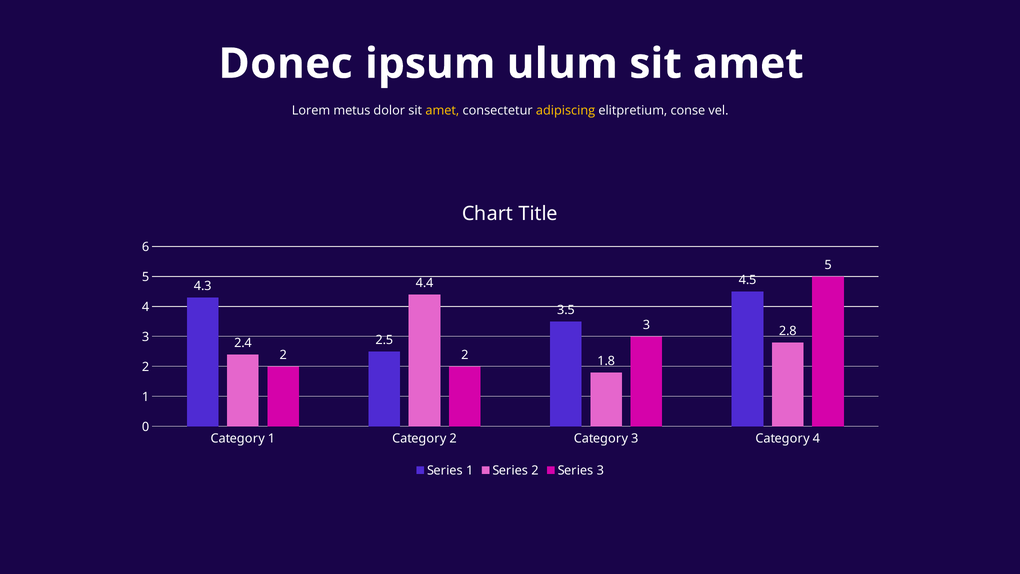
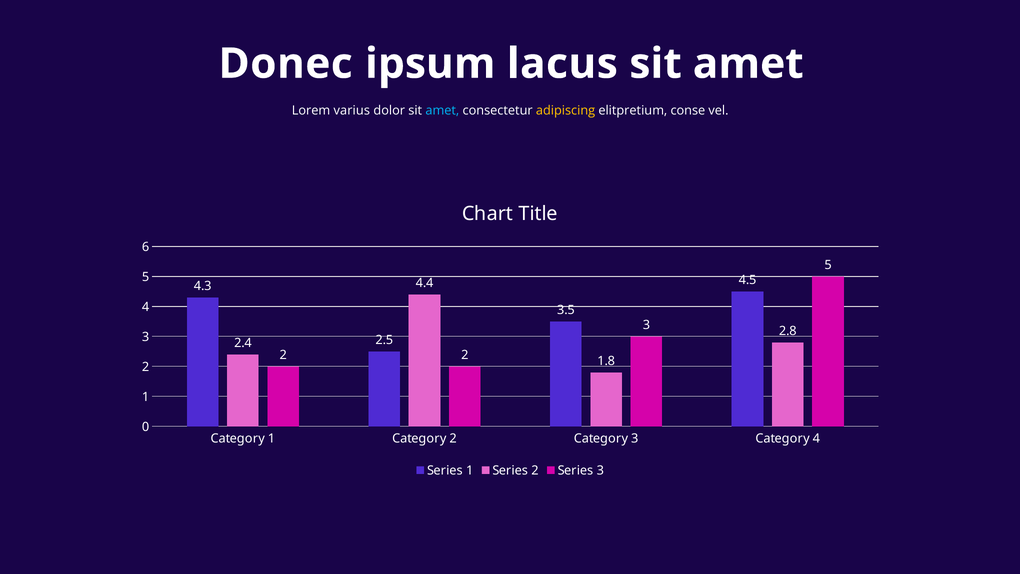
ulum: ulum -> lacus (562, 64)
metus: metus -> varius (352, 111)
amet colour: yellow -> light blue (442, 111)
